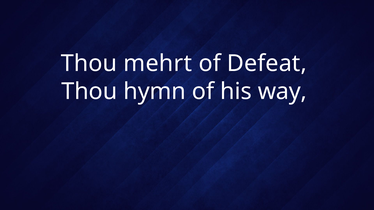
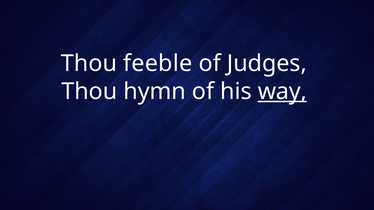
mehrt: mehrt -> feeble (158, 64)
Defeat: Defeat -> Judges (267, 64)
way underline: none -> present (282, 92)
